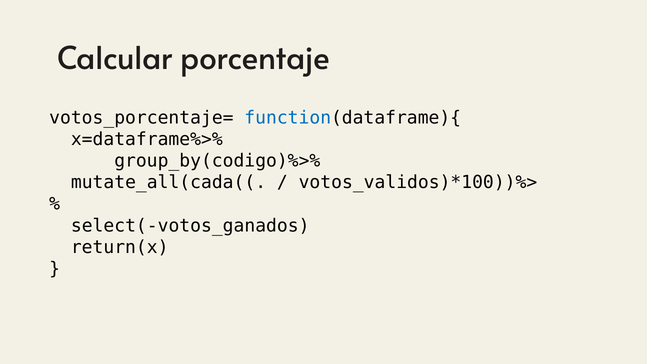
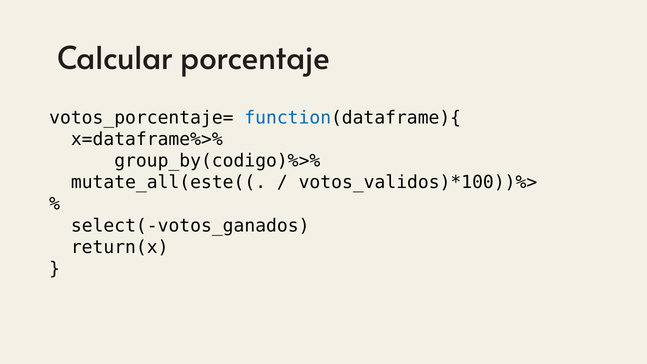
mutate_all(cada((: mutate_all(cada(( -> mutate_all(este(( (169, 182)
